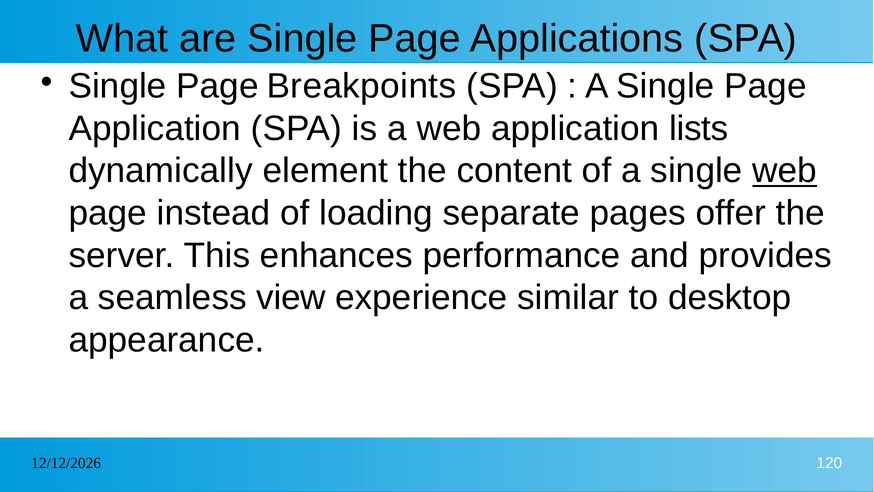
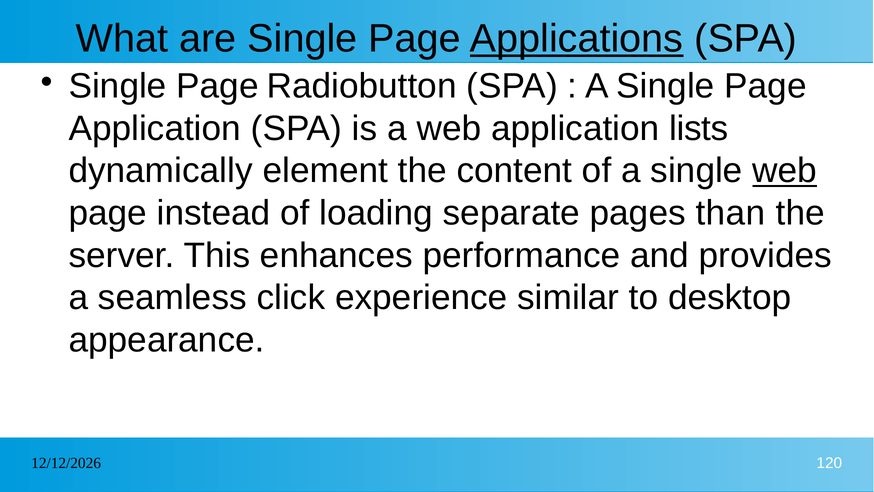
Applications underline: none -> present (577, 39)
Breakpoints: Breakpoints -> Radiobutton (362, 86)
offer: offer -> than (731, 213)
view: view -> click (291, 298)
